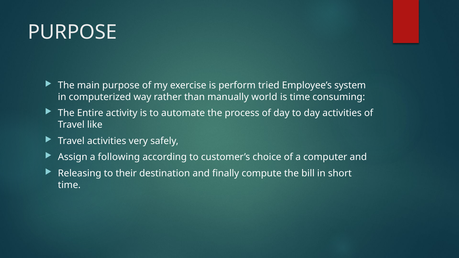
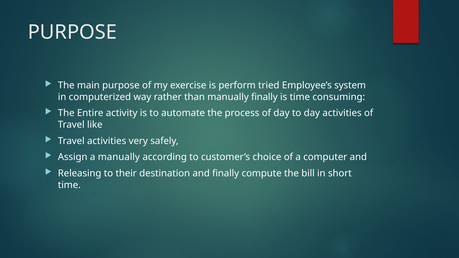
manually world: world -> finally (264, 97)
a following: following -> manually (119, 157)
